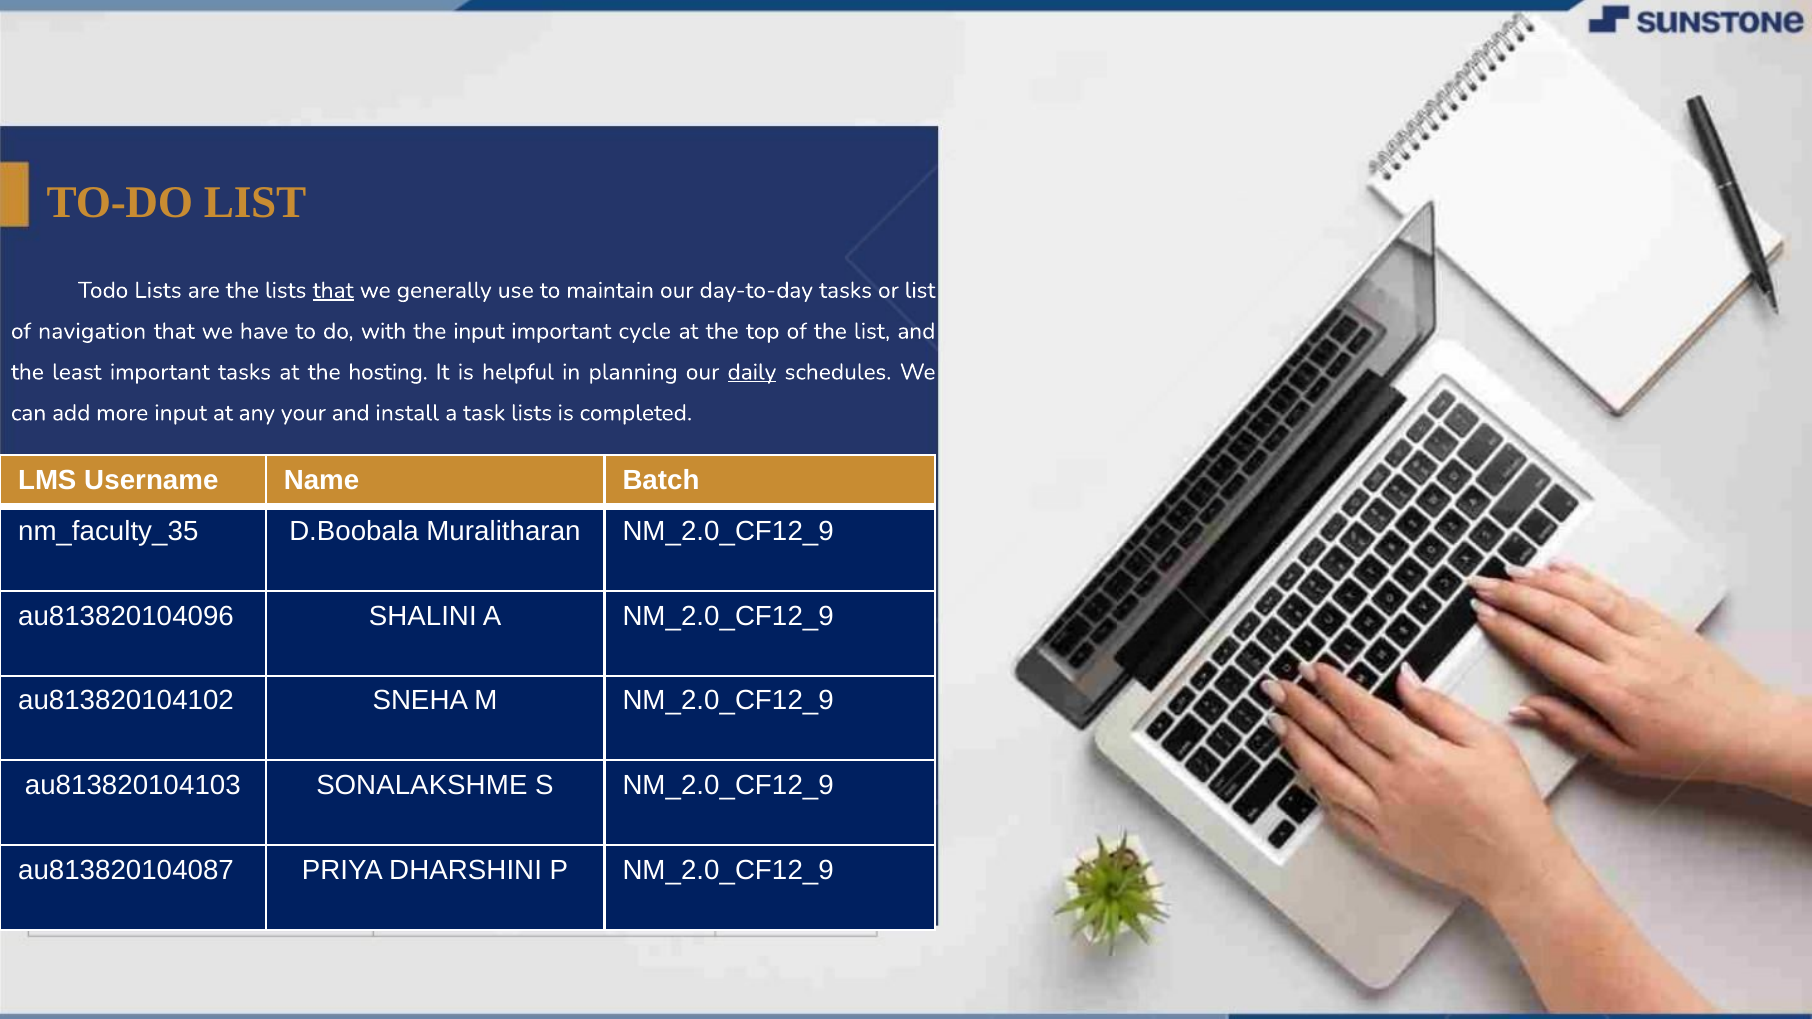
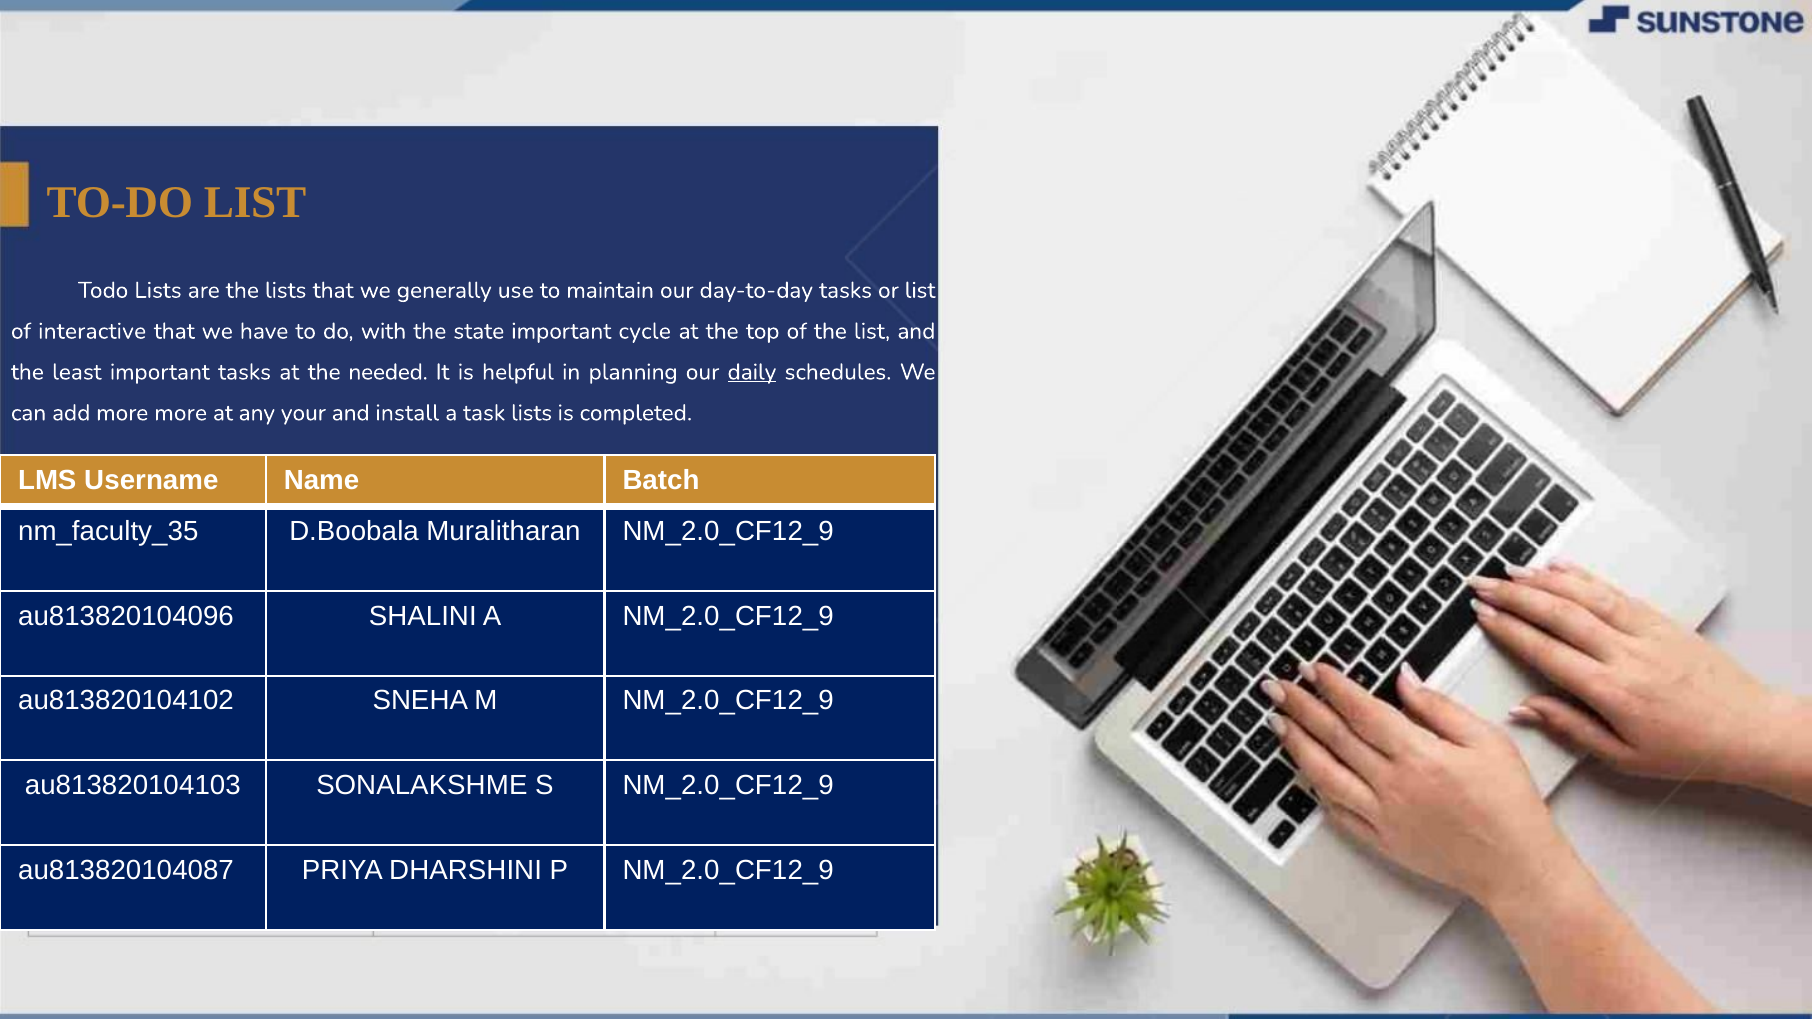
that underline: present -> none (333, 290)
navigation: navigation -> interactive (92, 331)
the input: input -> state (479, 331)
hosting: hosting -> needed (388, 372)
more input: input -> more (181, 413)
